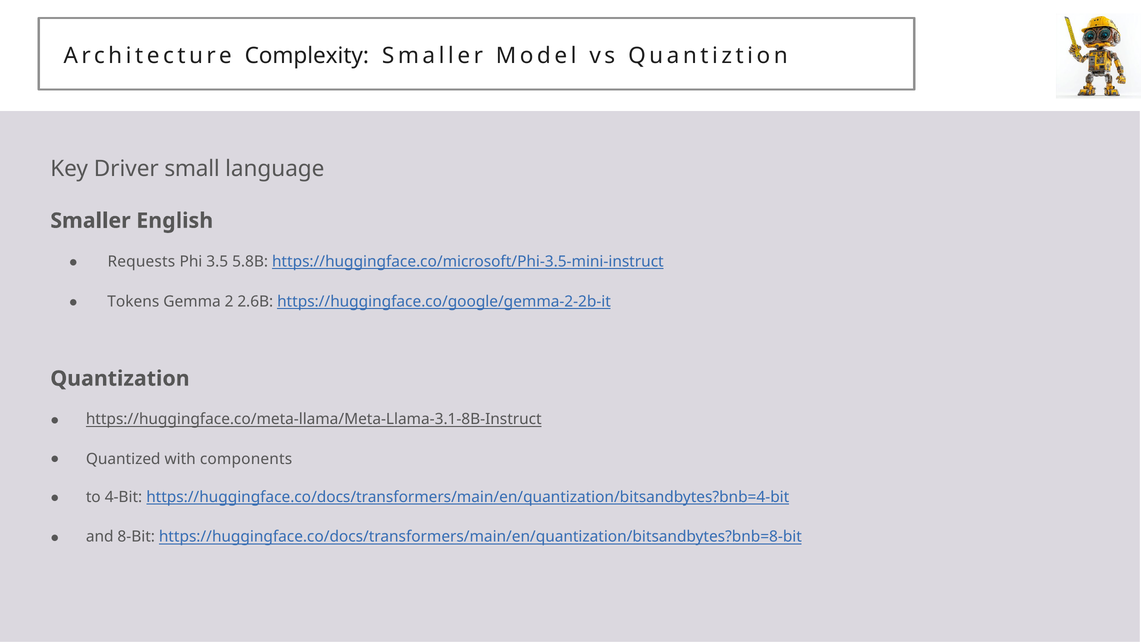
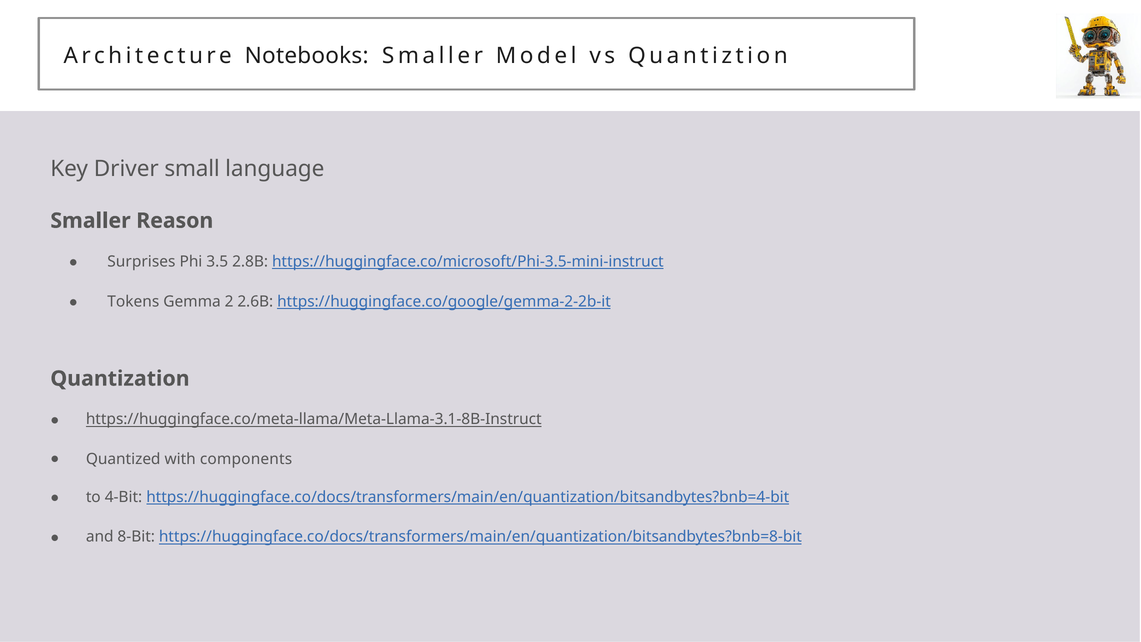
Complexity: Complexity -> Notebooks (307, 56)
English: English -> Reason (175, 221)
Requests: Requests -> Surprises (141, 261)
5.8B: 5.8B -> 2.8B (250, 261)
